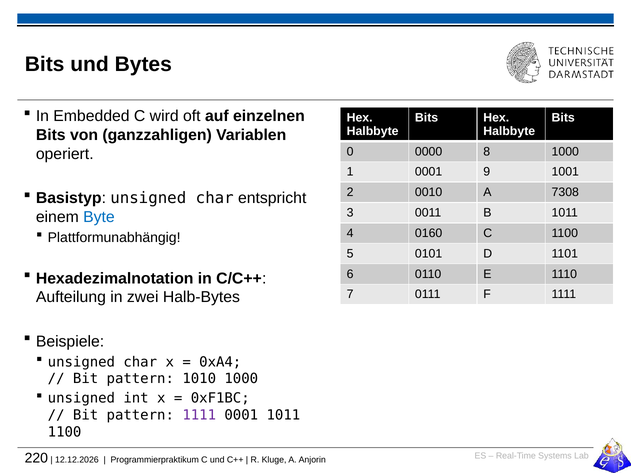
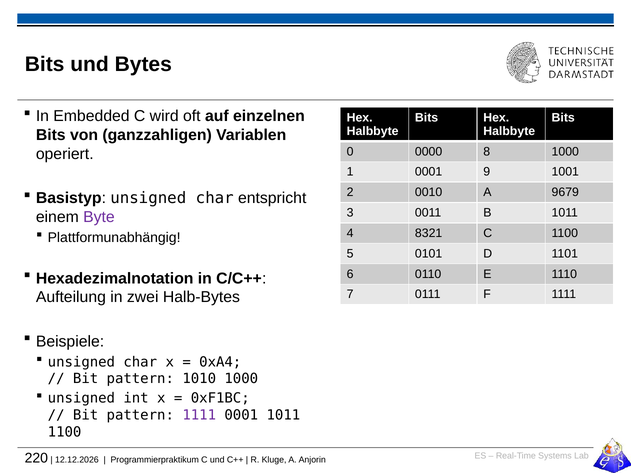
7308: 7308 -> 9679 (565, 192)
Byte colour: blue -> purple (99, 217)
0160: 0160 -> 8321 (429, 233)
